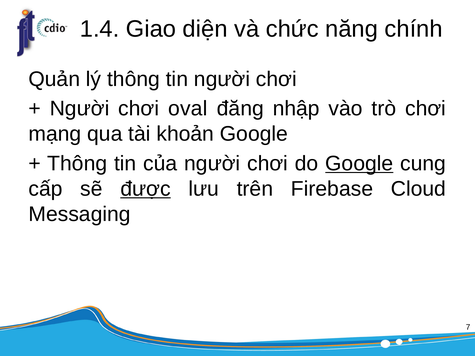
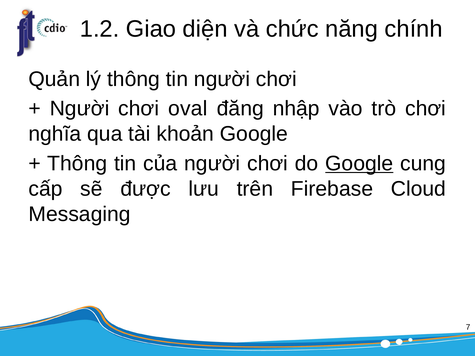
1.4: 1.4 -> 1.2 (100, 29)
mạng: mạng -> nghĩa (55, 134)
được underline: present -> none (146, 189)
